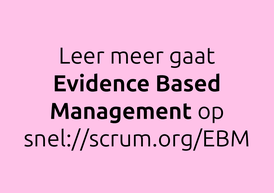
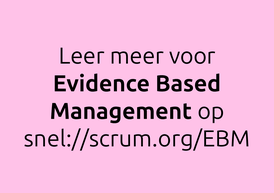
gaat: gaat -> voor (192, 56)
